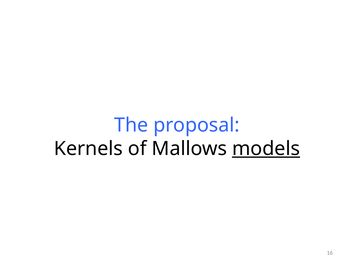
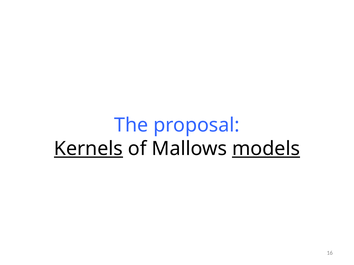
Kernels underline: none -> present (88, 149)
